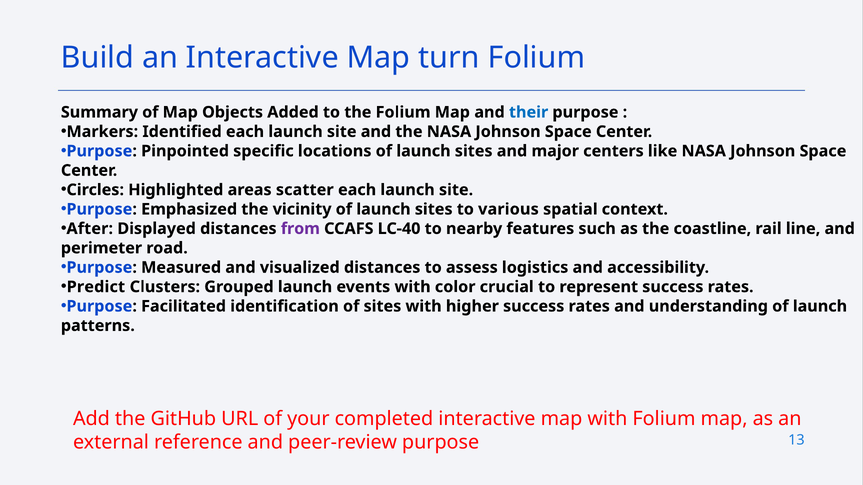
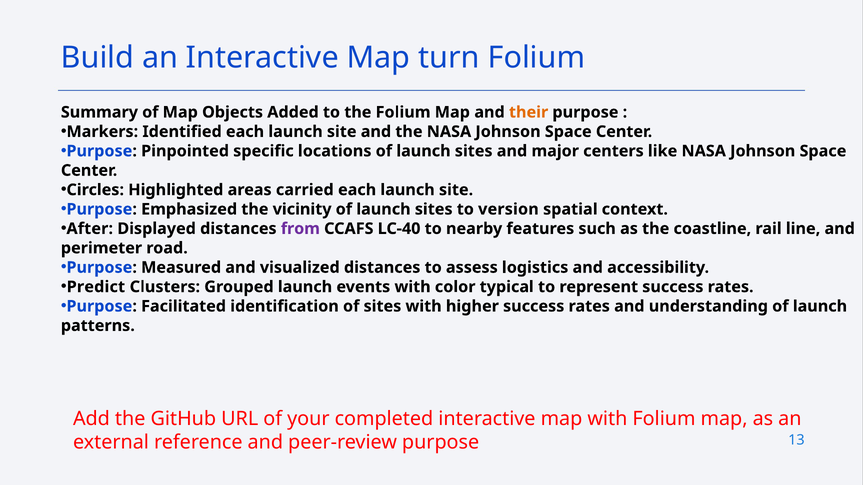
their colour: blue -> orange (529, 112)
scatter: scatter -> carried (305, 190)
various: various -> version (508, 209)
crucial: crucial -> typical (507, 287)
